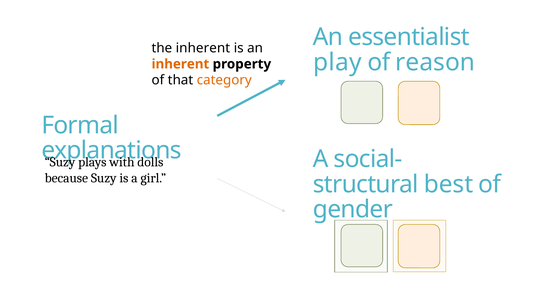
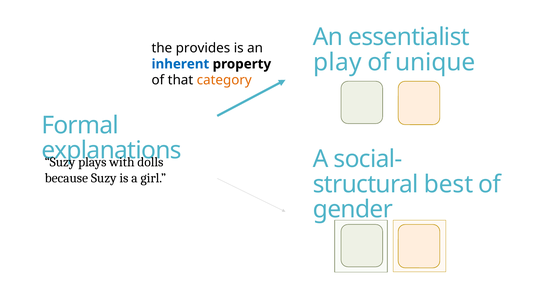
the inherent: inherent -> provides (203, 48)
reason: reason -> unique (435, 62)
inherent colour: orange -> blue (180, 64)
